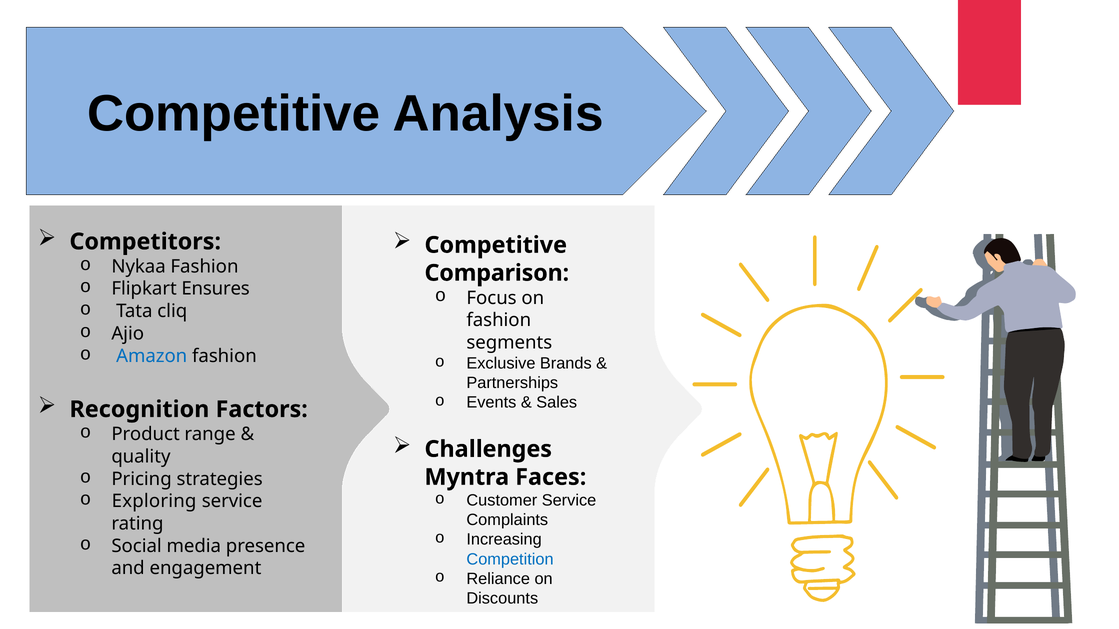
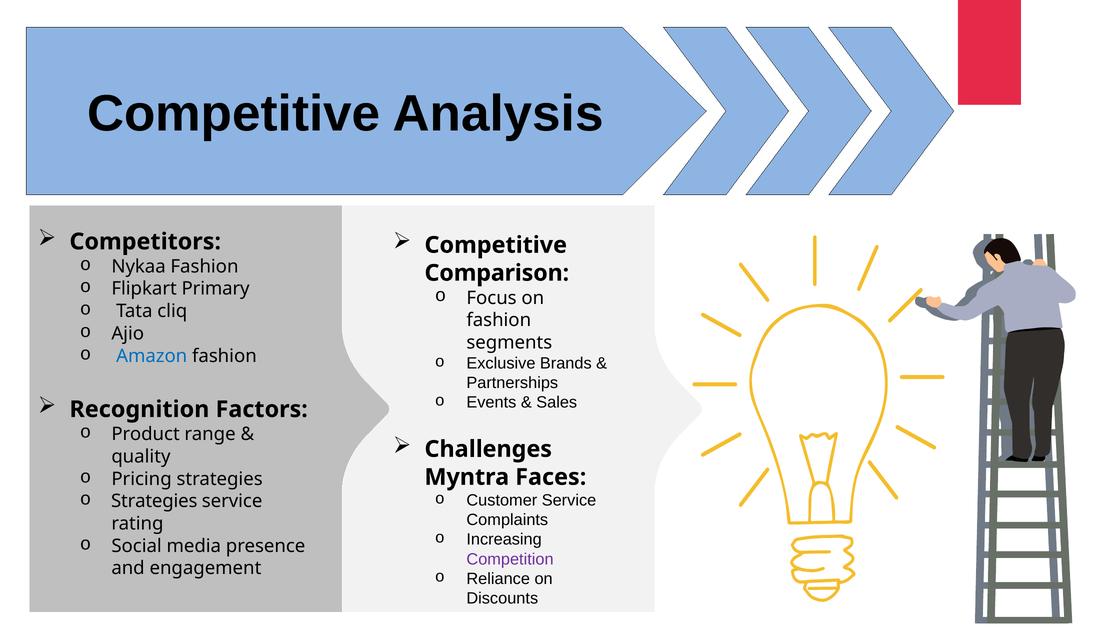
Ensures: Ensures -> Primary (216, 289)
Exploring: Exploring -> Strategies (154, 502)
Competition colour: blue -> purple (510, 560)
